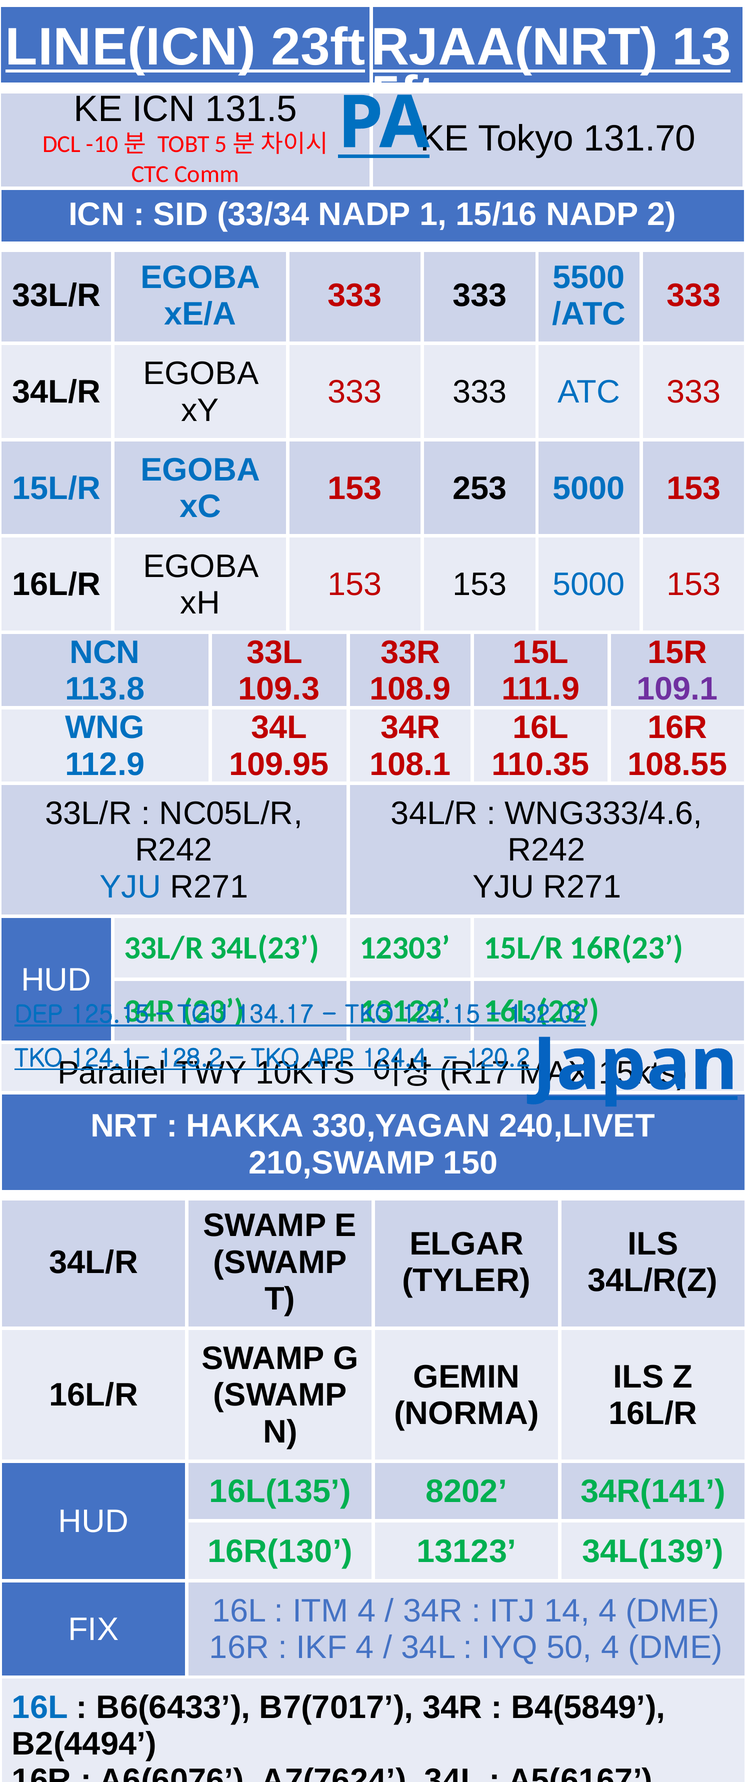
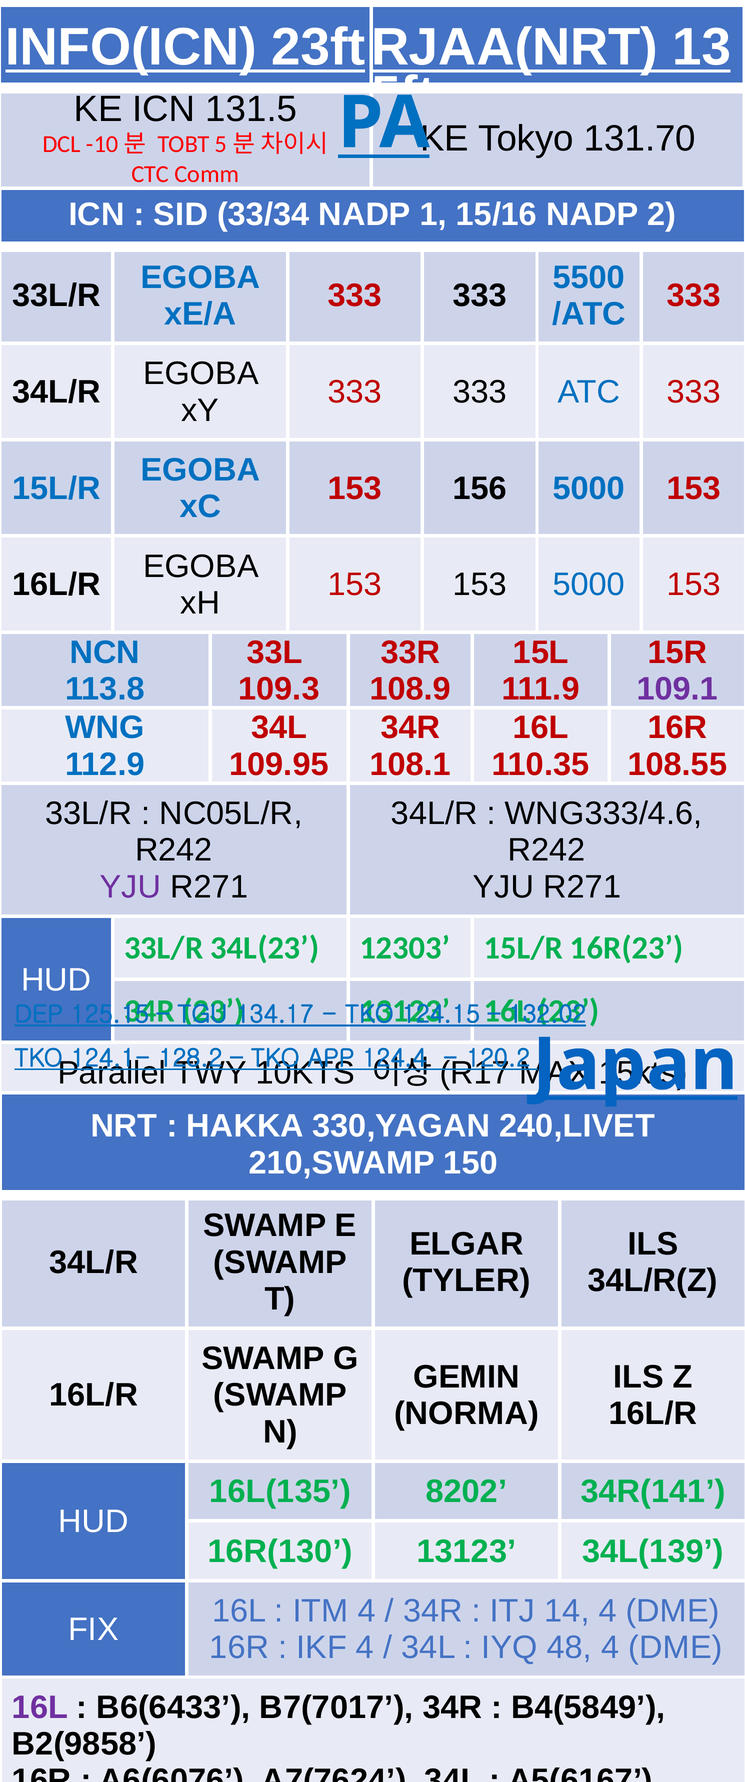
LINE(ICN: LINE(ICN -> INFO(ICN (131, 48)
253: 253 -> 156 (480, 489)
YJU colour: blue -> purple (130, 887)
50: 50 -> 48 (569, 1648)
16L colour: blue -> purple (40, 1708)
B2(4494: B2(4494 -> B2(9858 (84, 1745)
